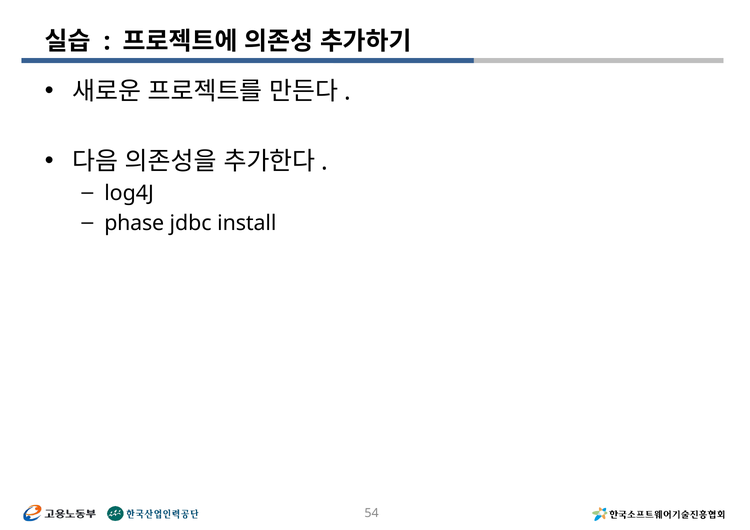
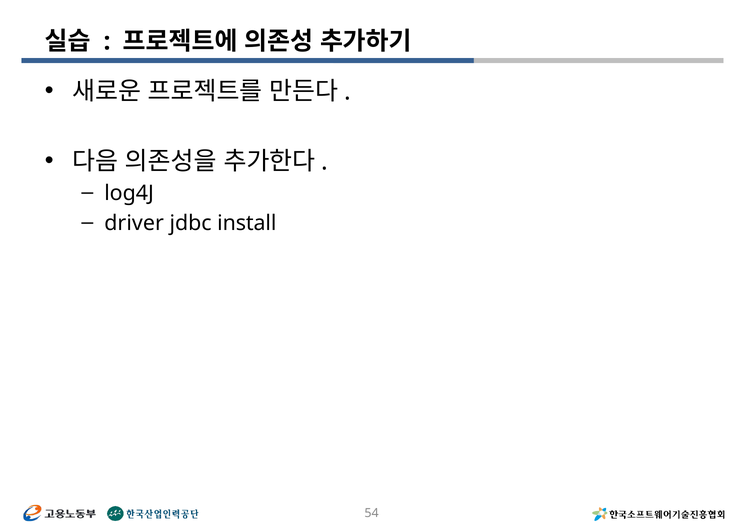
phase: phase -> driver (134, 223)
